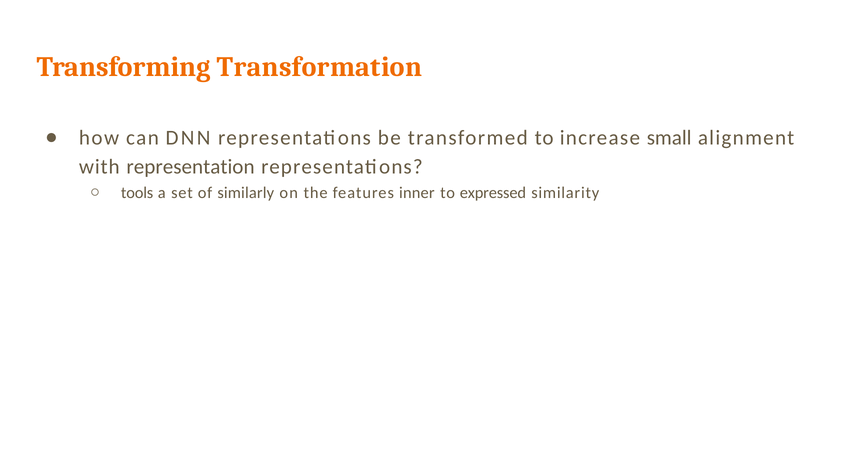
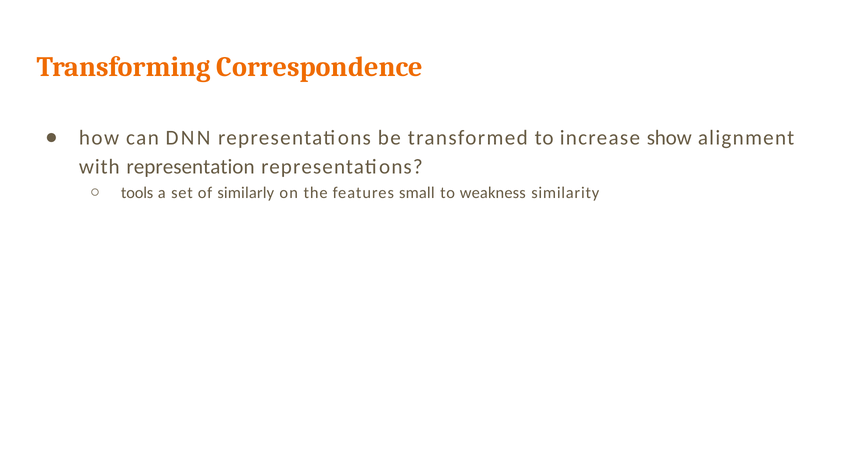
Transformation: Transformation -> Correspondence (320, 67)
small: small -> show (669, 138)
inner: inner -> small (417, 193)
expressed: expressed -> weakness (493, 193)
